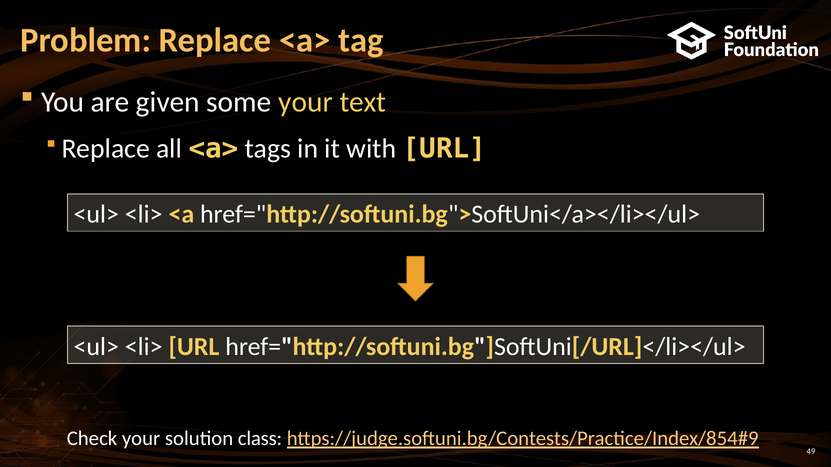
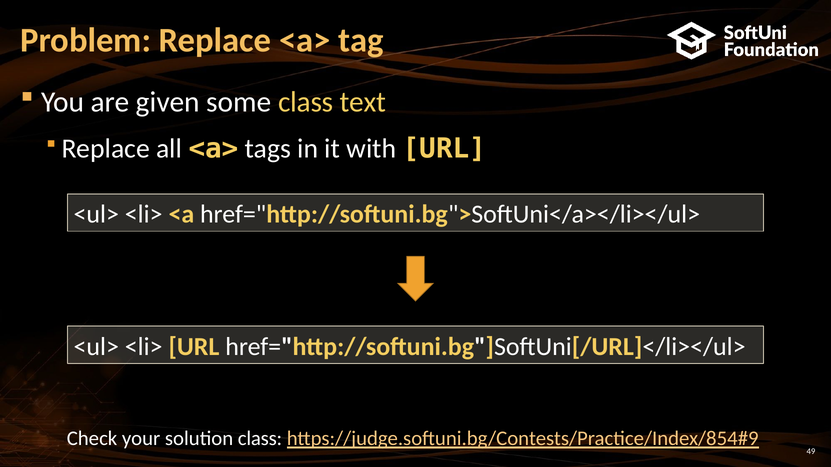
some your: your -> class (306, 102)
